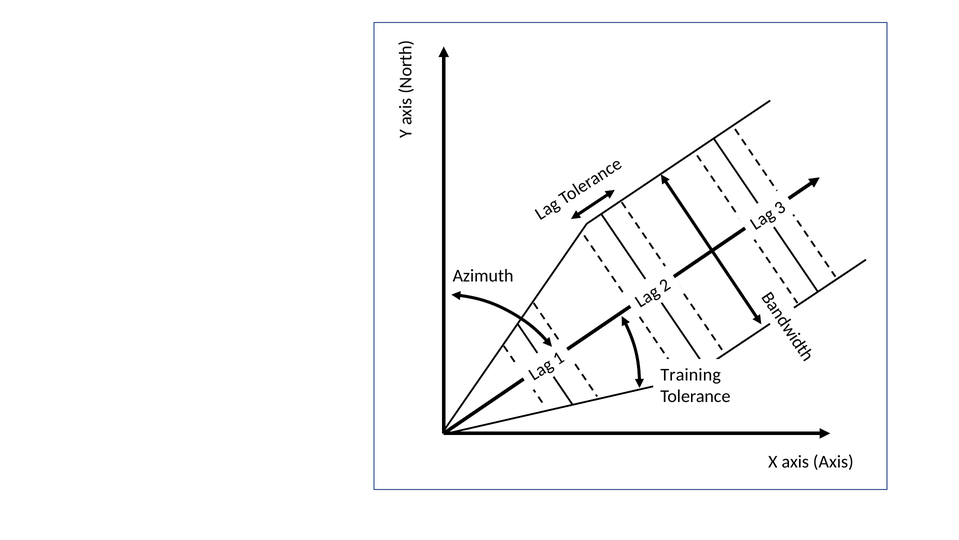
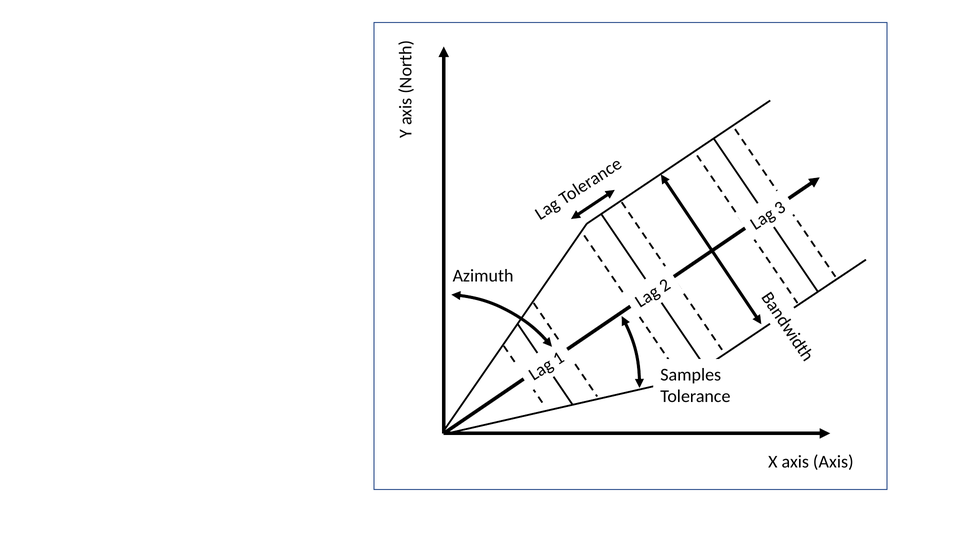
Training: Training -> Samples (691, 374)
